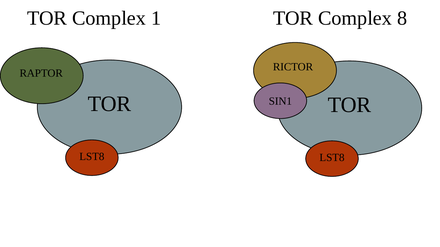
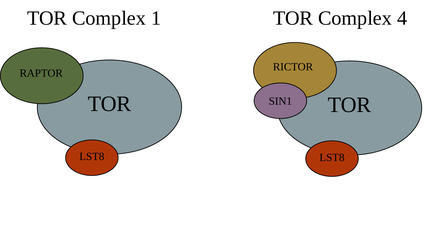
8: 8 -> 4 (402, 18)
